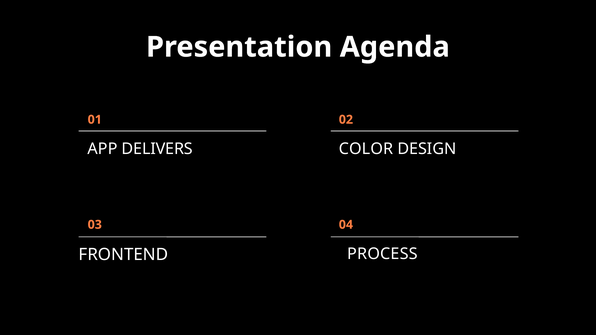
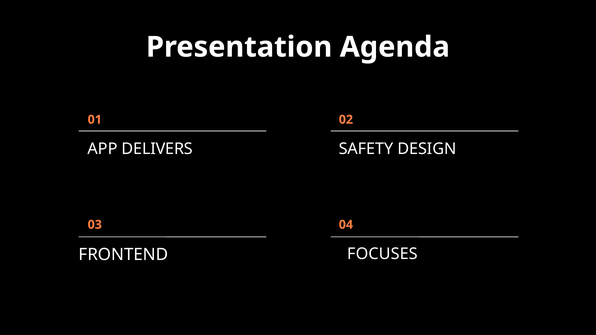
COLOR: COLOR -> SAFETY (366, 149)
PROCESS: PROCESS -> FOCUSES (382, 254)
